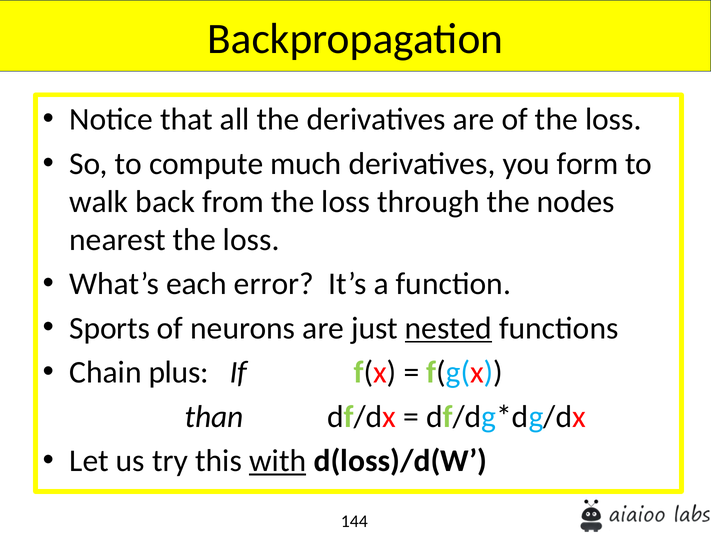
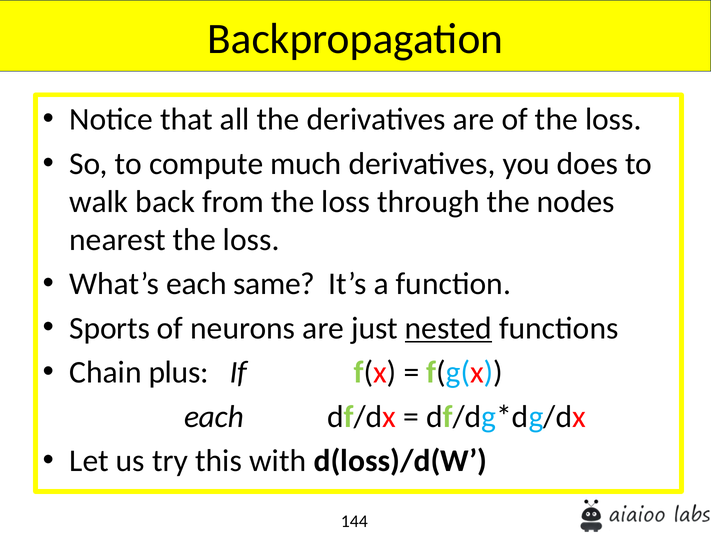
form: form -> does (587, 164)
error: error -> same (274, 284)
than: than -> each (214, 417)
with underline: present -> none (278, 461)
